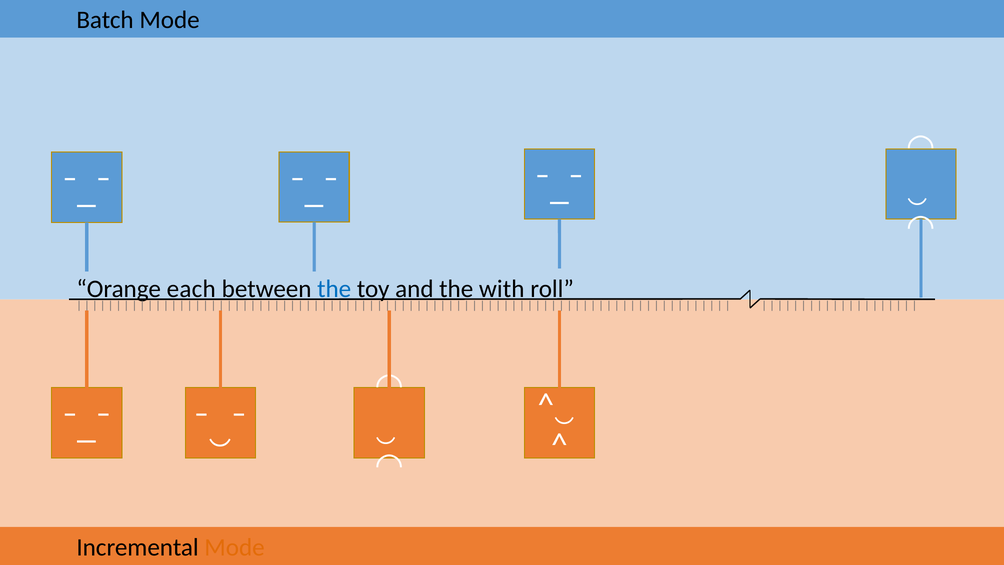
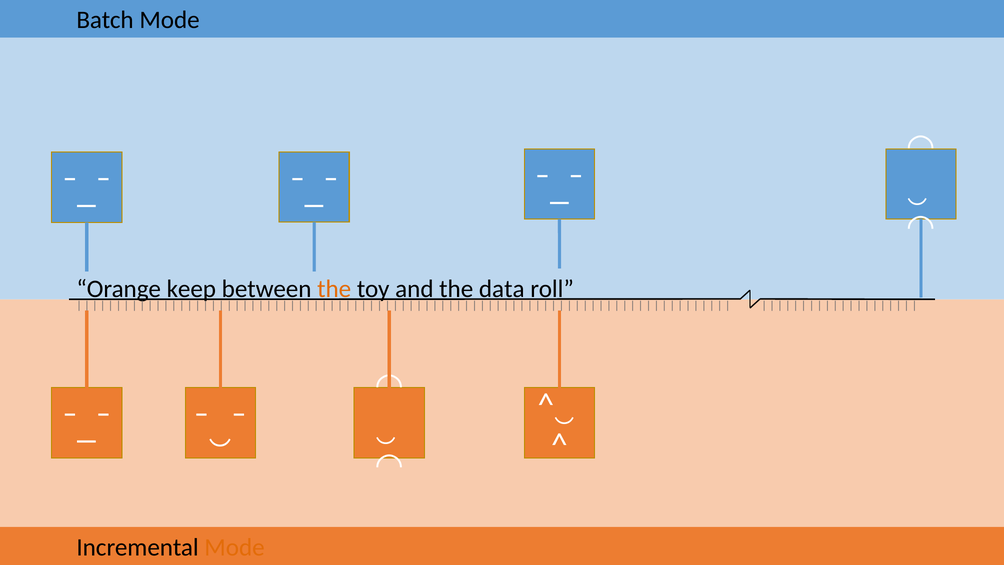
each: each -> keep (191, 289)
the colour: blue -> orange (334, 289)
with: with -> data (502, 289)
